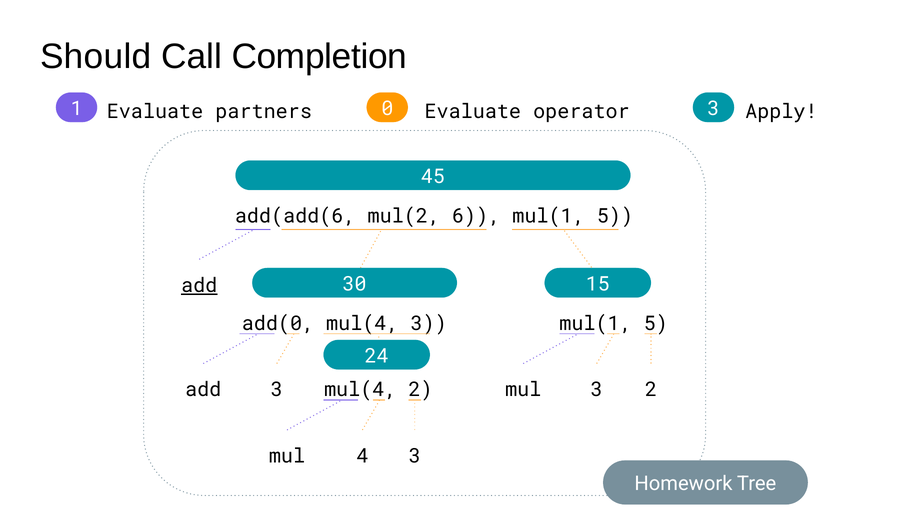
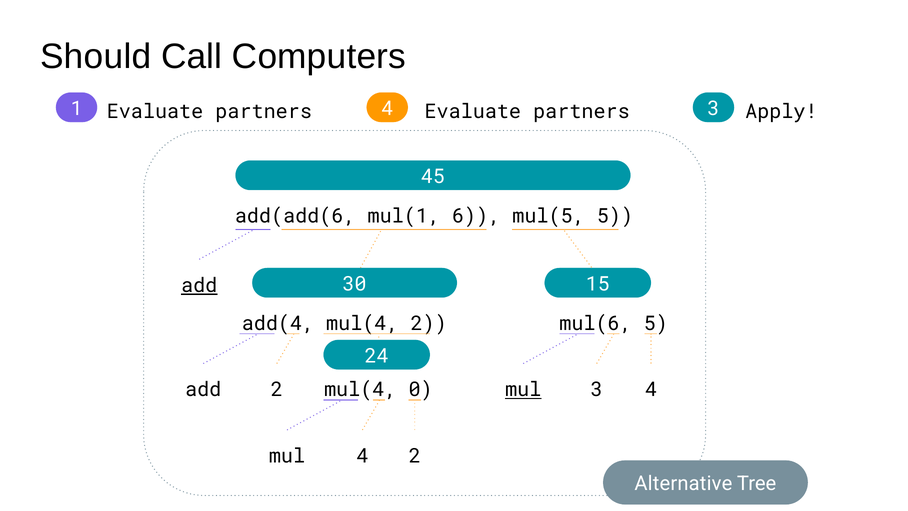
Completion: Completion -> Computers (319, 57)
1 0: 0 -> 4 (387, 109)
operator: operator -> partners (581, 111)
mul(2: mul(2 -> mul(1 (404, 216)
6 mul(1: mul(1 -> mul(5 (549, 216)
add(0: add(0 -> add(4 (278, 323)
mul(4 3: 3 -> 2 (429, 323)
mul(1: mul(1 -> mul(6 (596, 323)
add 3: 3 -> 2 (277, 390)
mul(4 2: 2 -> 0 (421, 390)
mul underline: none -> present (523, 390)
3 2: 2 -> 4 (651, 390)
4 3: 3 -> 2 (415, 456)
Homework: Homework -> Alternative (683, 484)
